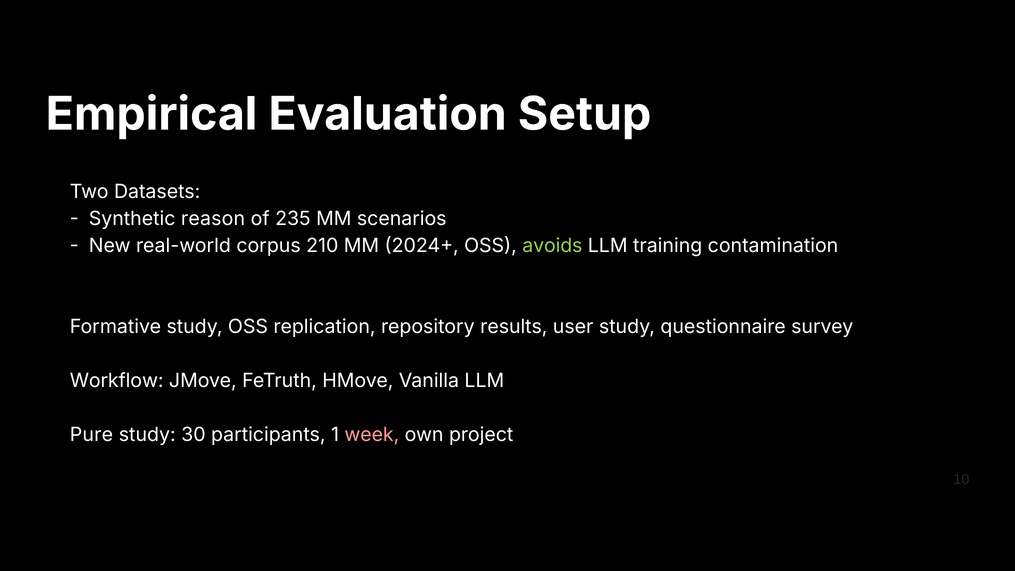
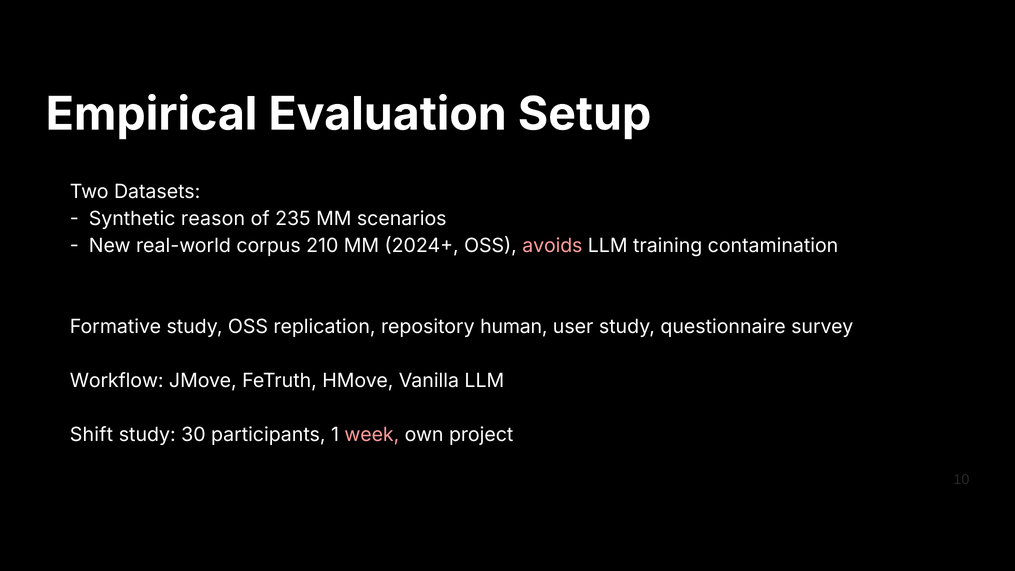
avoids colour: light green -> pink (552, 246)
results: results -> human (514, 327)
Pure: Pure -> Shift (91, 435)
